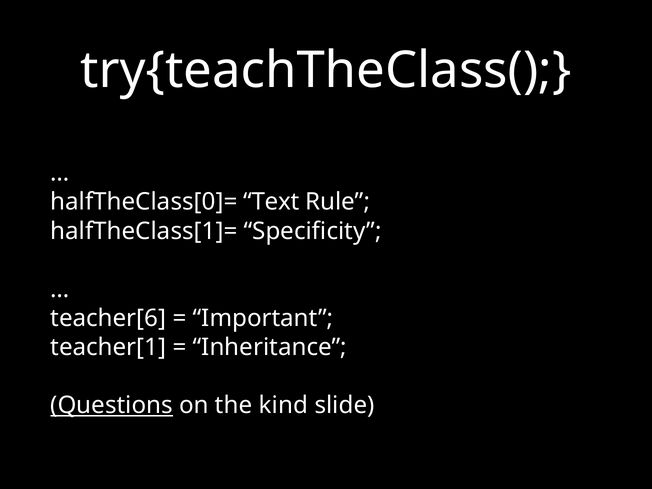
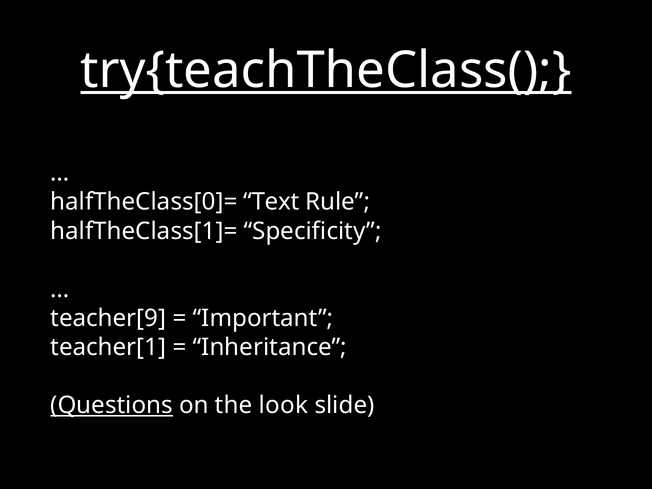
try{teachTheClass( underline: none -> present (326, 70)
teacher[6: teacher[6 -> teacher[9 (108, 318)
kind: kind -> look (283, 405)
